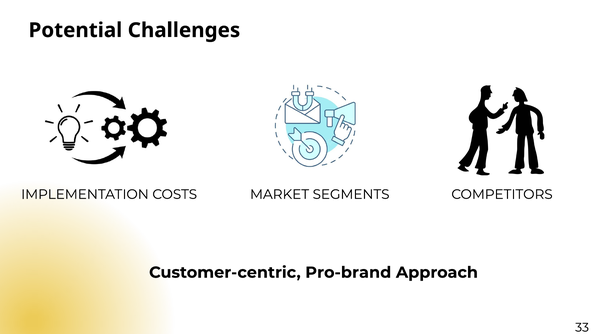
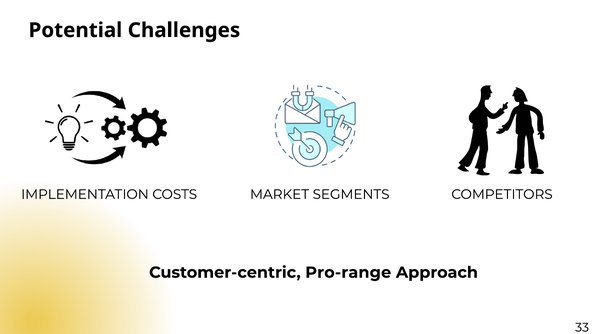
Pro-brand: Pro-brand -> Pro-range (348, 272)
